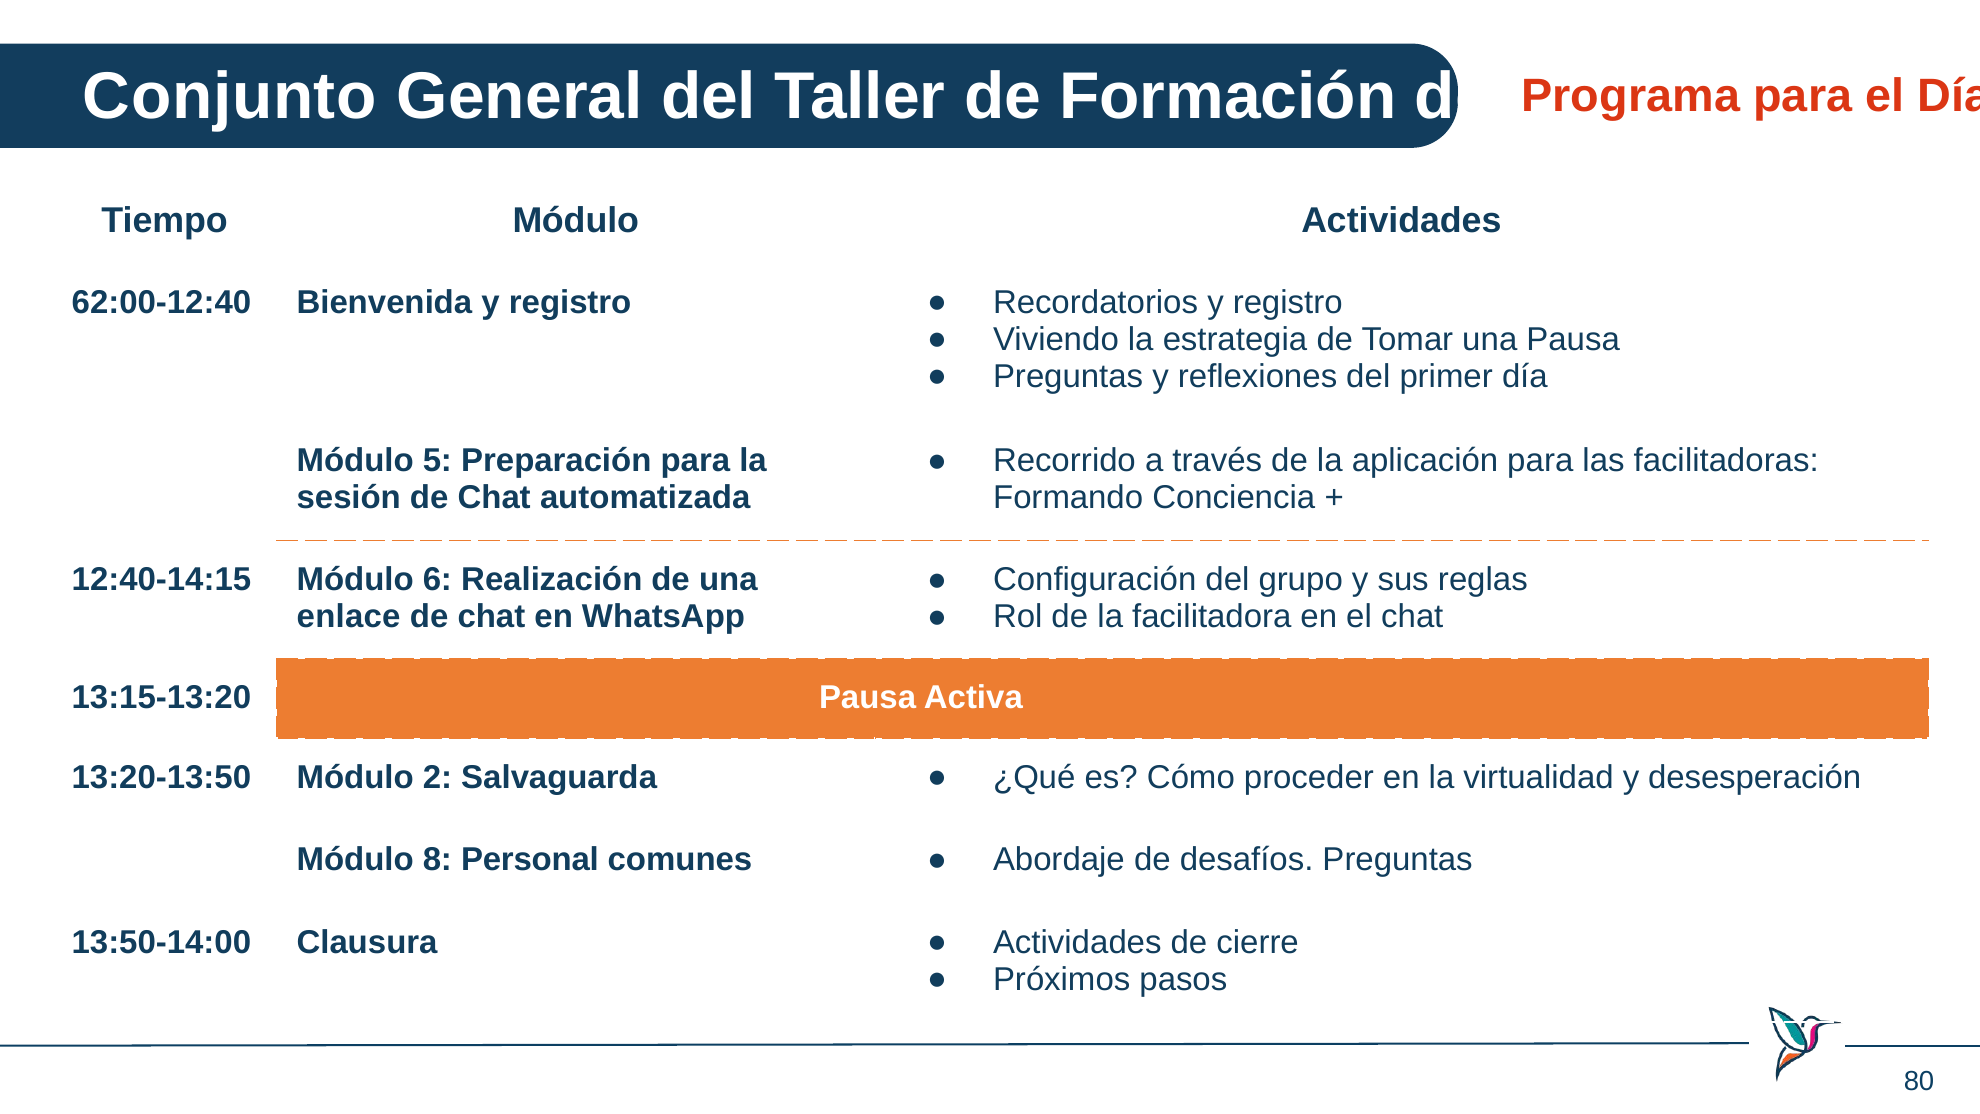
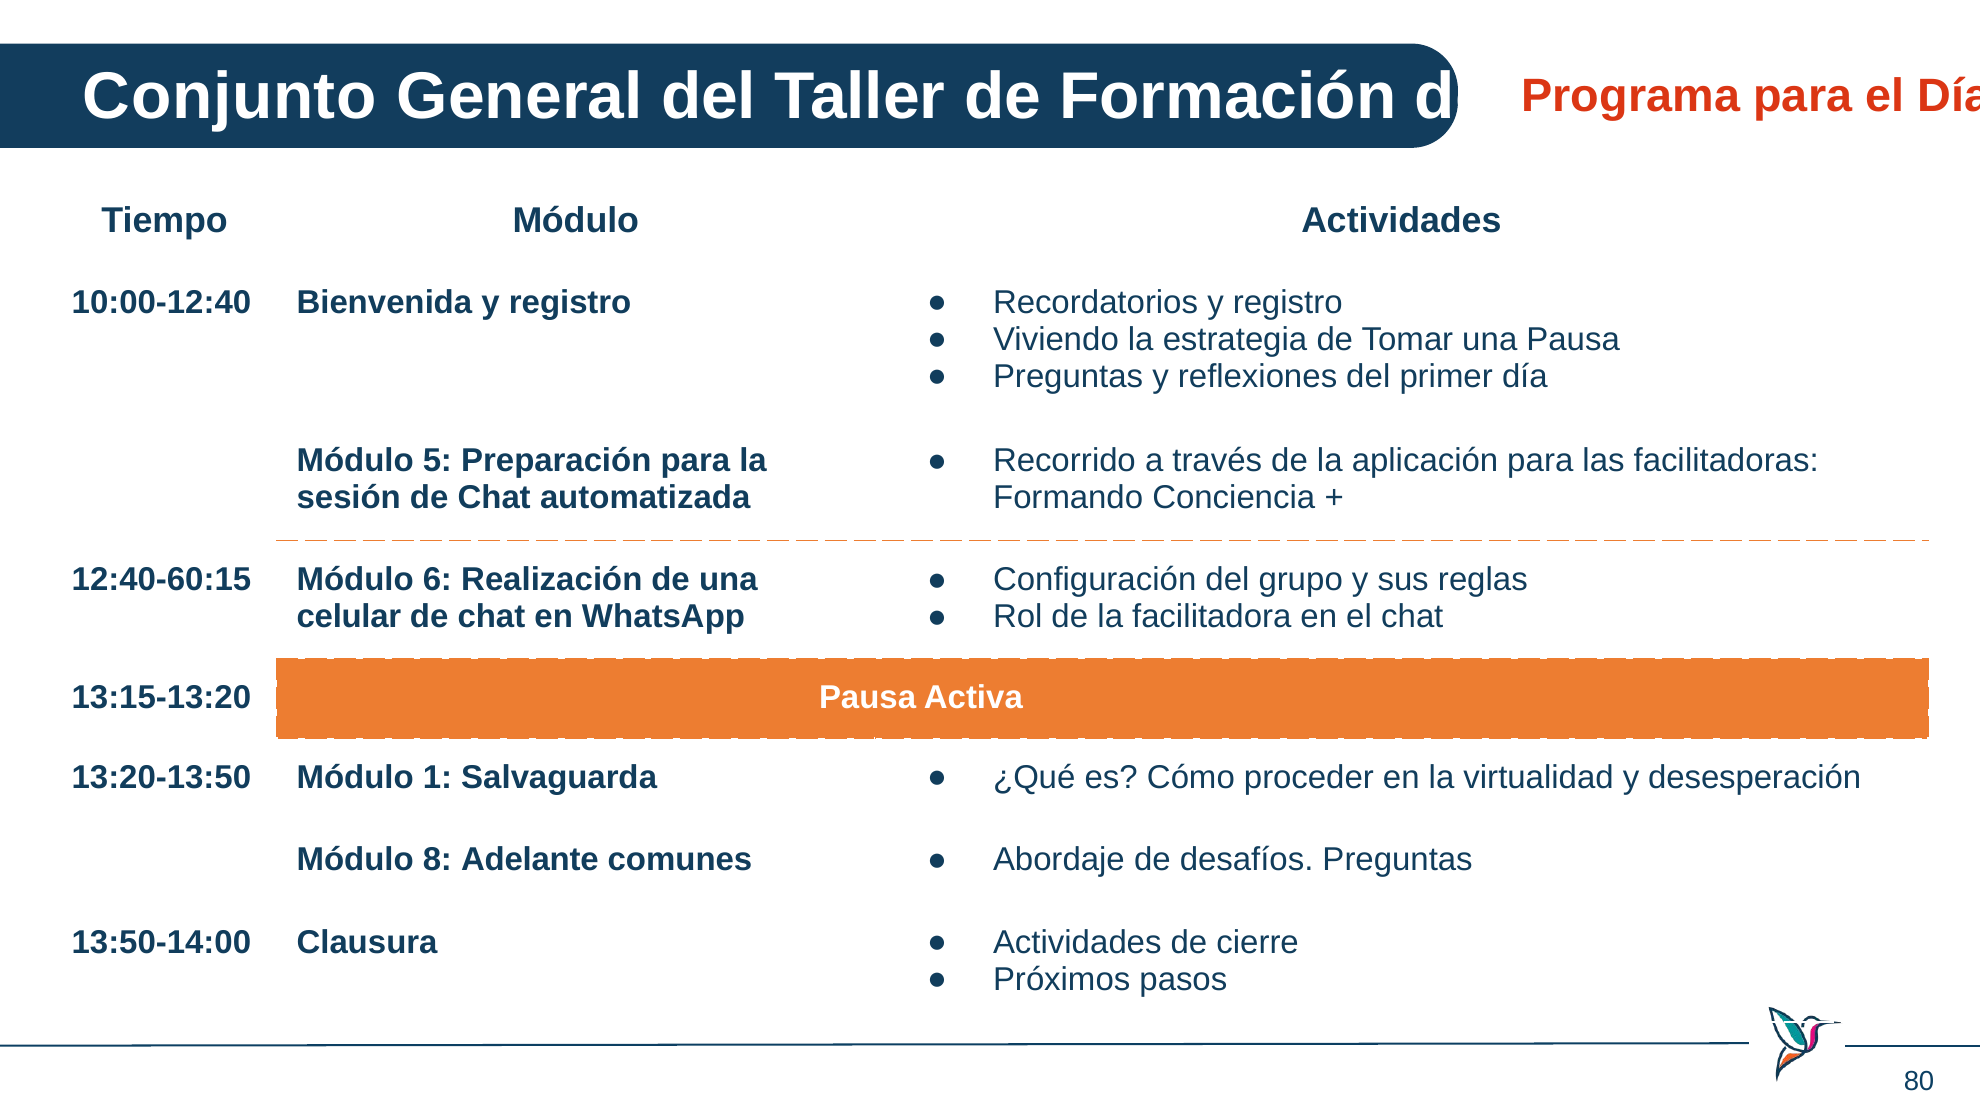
62:00-12:40: 62:00-12:40 -> 10:00-12:40 (161, 302)
12:40-14:15: 12:40-14:15 -> 12:40-60:15 (161, 579)
enlace: enlace -> celular (349, 616)
Módulo 2: 2 -> 1 (437, 777)
Personal: Personal -> Adelante (530, 860)
